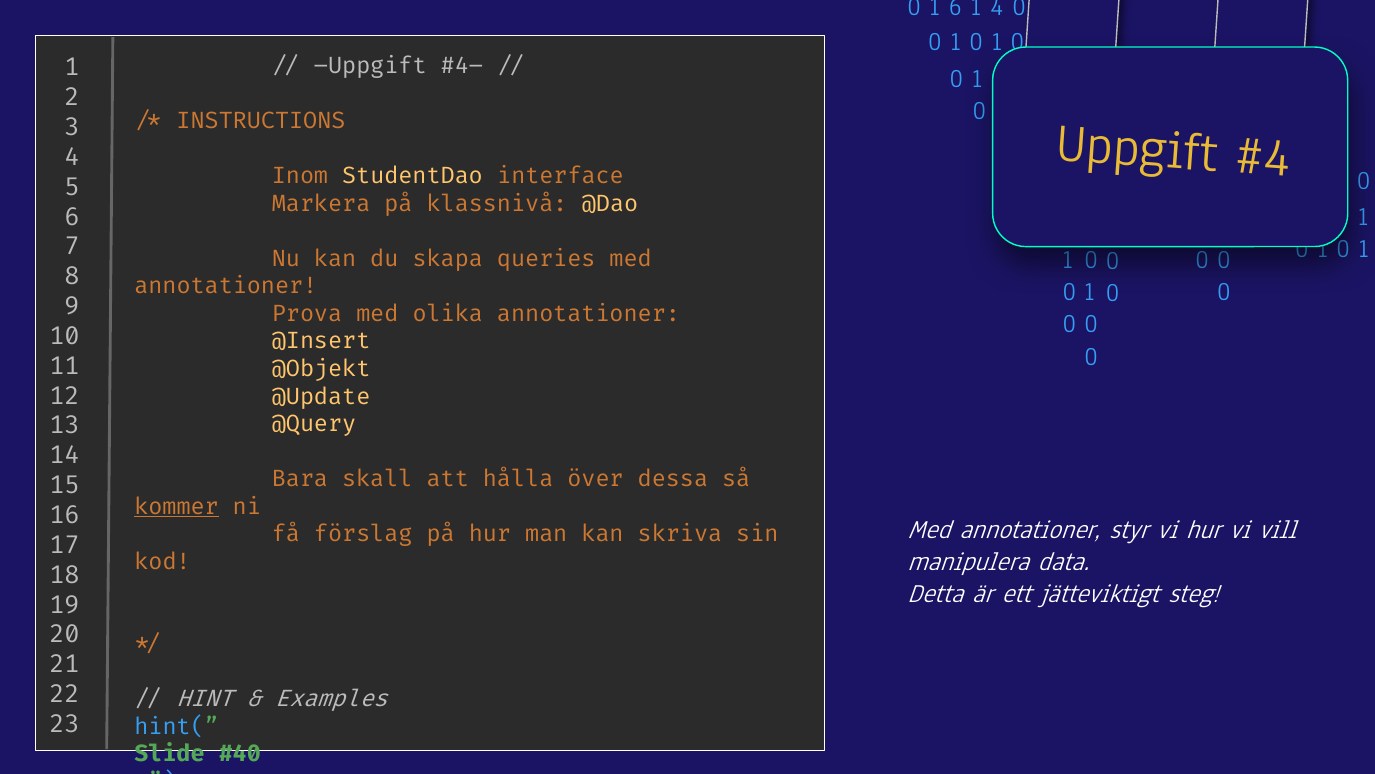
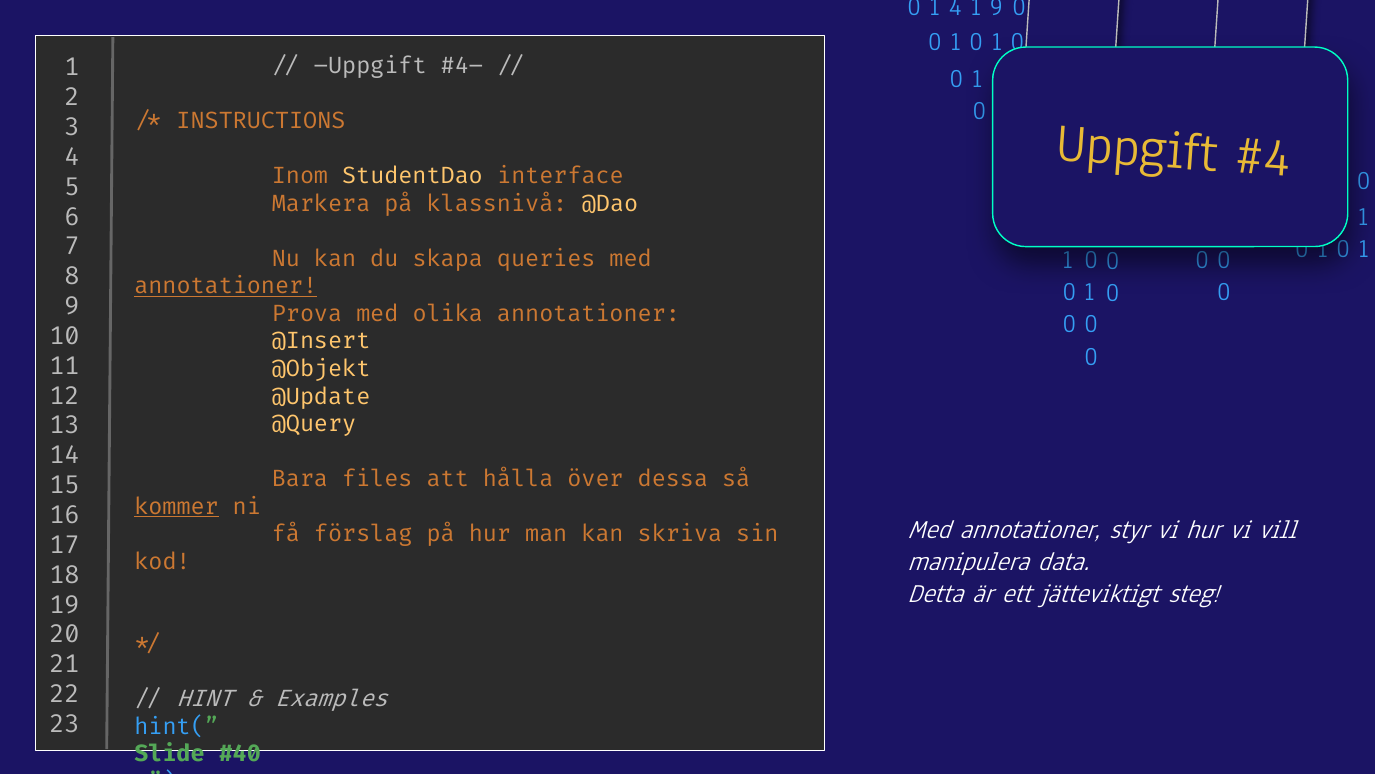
1 6: 6 -> 4 (955, 7)
1 4: 4 -> 9 (997, 7)
annotationer underline: none -> present (226, 286)
skall: skall -> files (377, 479)
